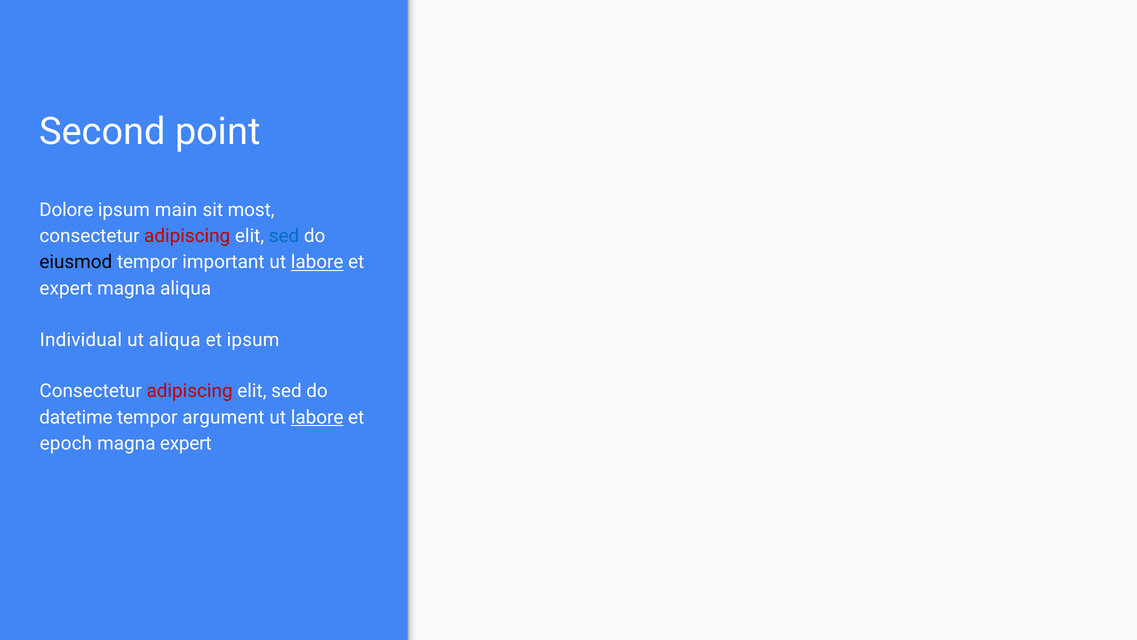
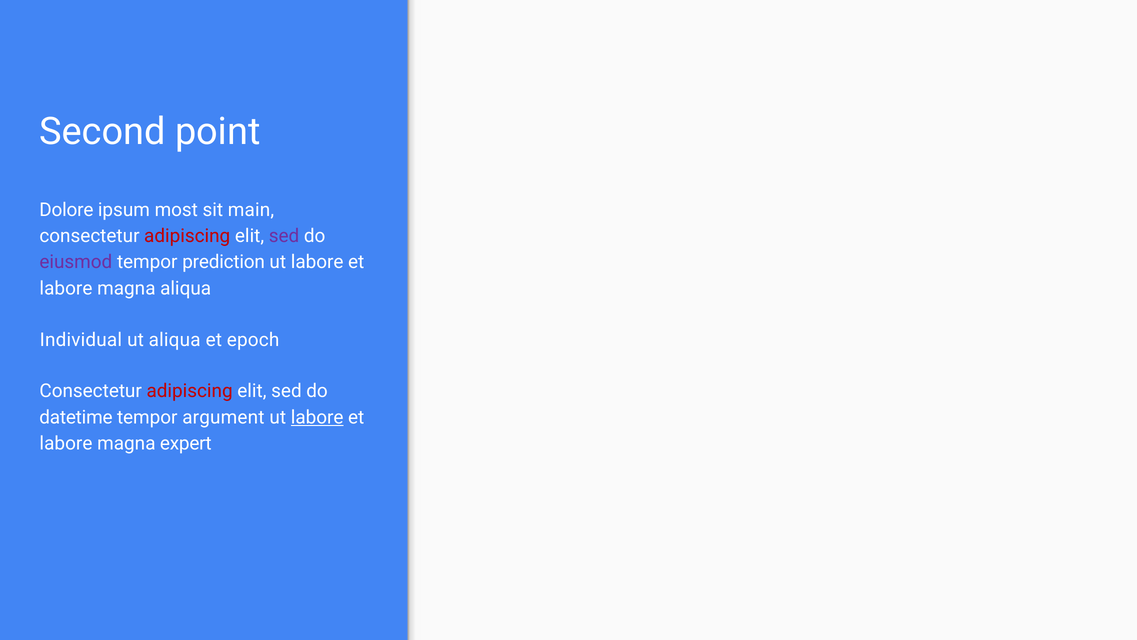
main: main -> most (176, 210)
most: most -> main (251, 210)
sed colour: blue -> purple (284, 236)
eiusmod colour: black -> purple (76, 262)
important: important -> prediction (224, 262)
labore underline: present -> none (317, 262)
expert: expert -> labore (66, 288)
et ipsum: ipsum -> epoch (253, 340)
epoch: epoch -> labore (66, 443)
